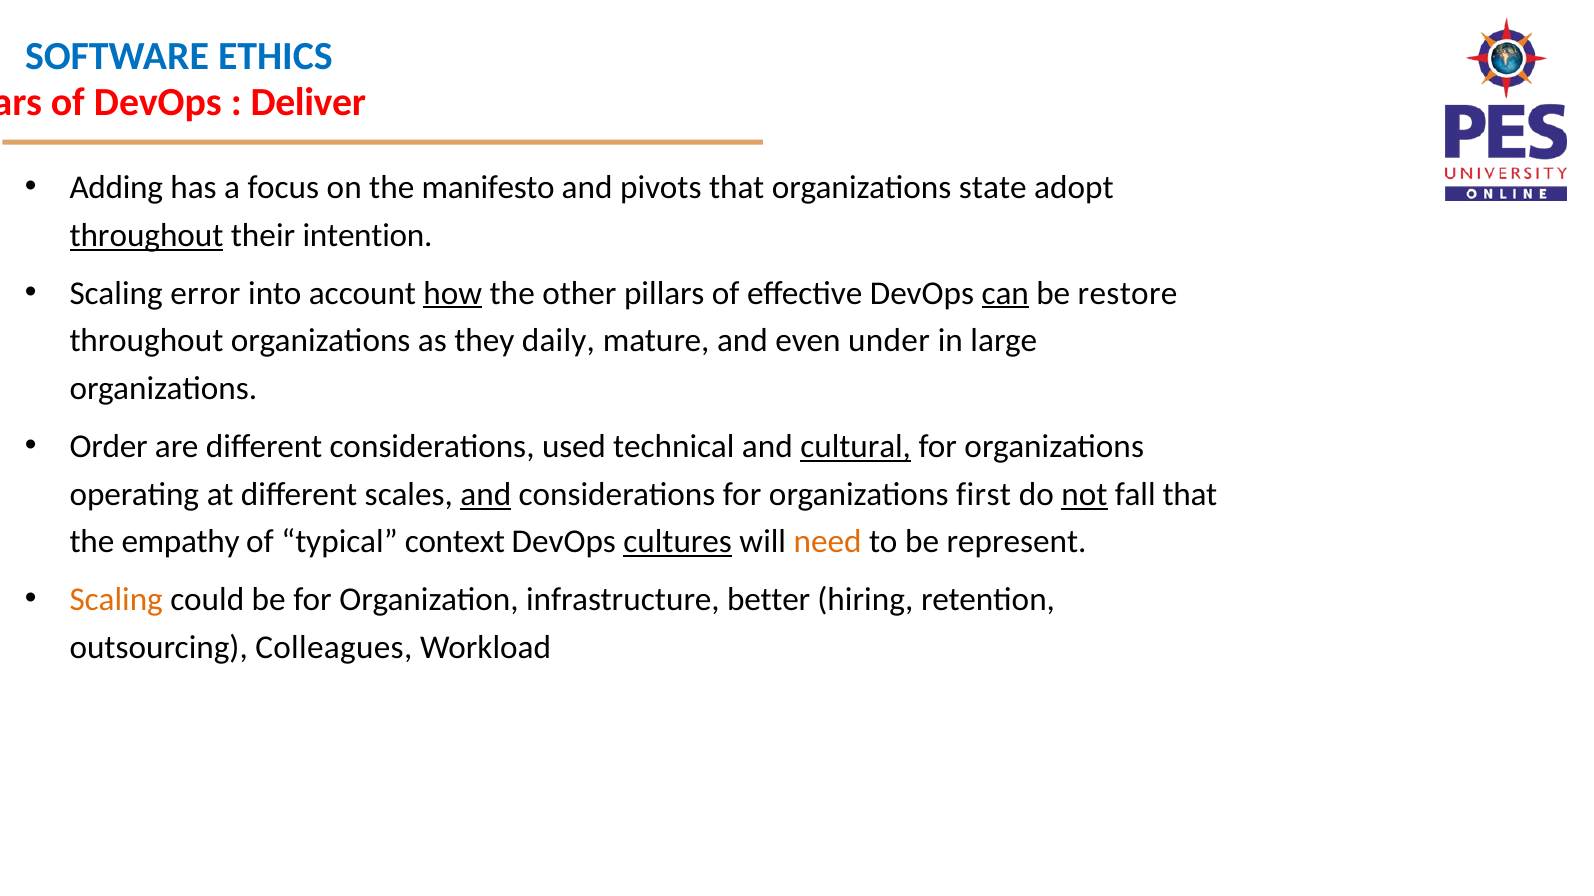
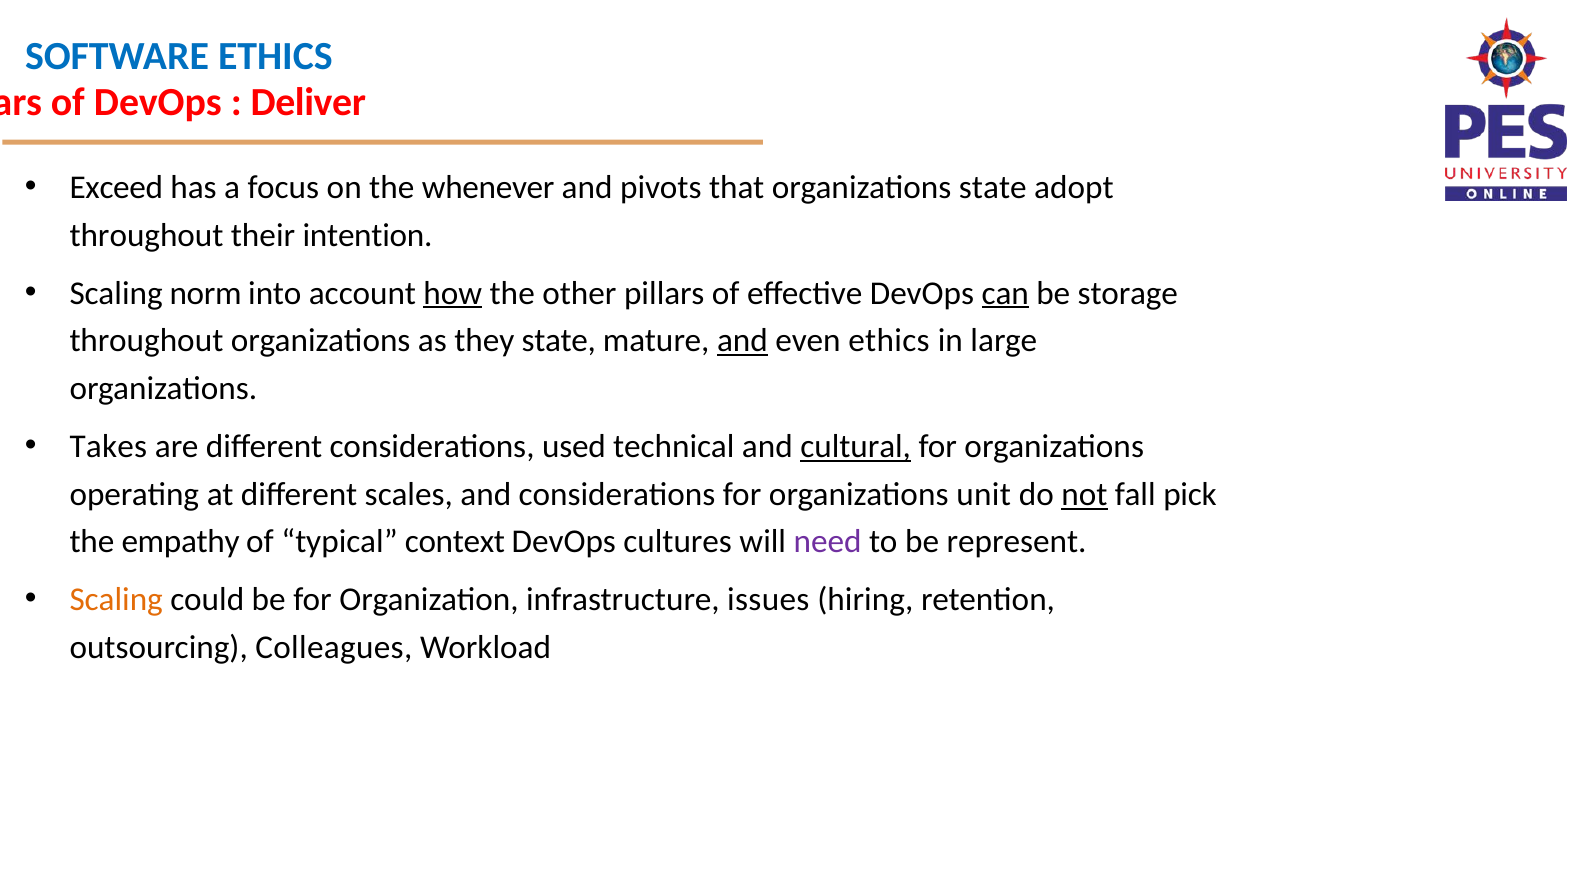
Adding: Adding -> Exceed (116, 188)
manifesto: manifesto -> whenever (488, 188)
throughout underline: present -> none (146, 236)
error: error -> norm (206, 293)
restore: restore -> storage (1128, 293)
they daily: daily -> state (559, 341)
and underline: none -> present (742, 341)
even under: under -> ethics (889, 341)
Order: Order -> Takes (108, 447)
and underline: present -> none (486, 495)
first: first -> unit (984, 495)
fall that: that -> pick (1190, 495)
cultures underline: present -> none (678, 542)
need colour: orange -> purple (828, 542)
better: better -> issues (768, 600)
